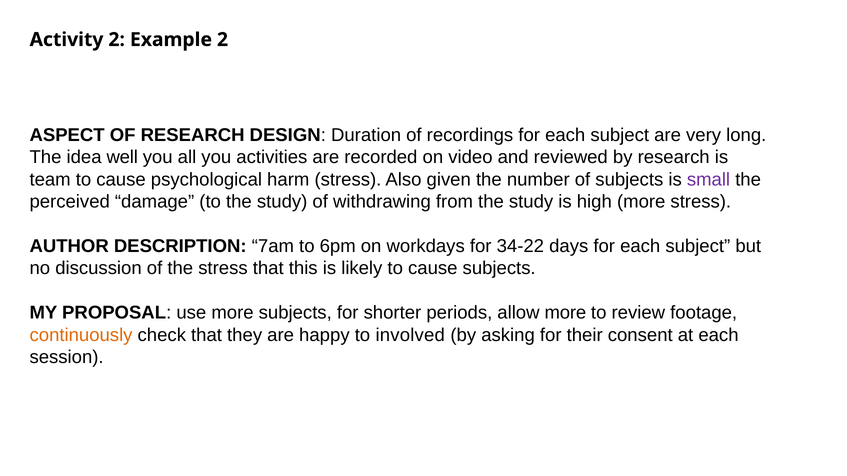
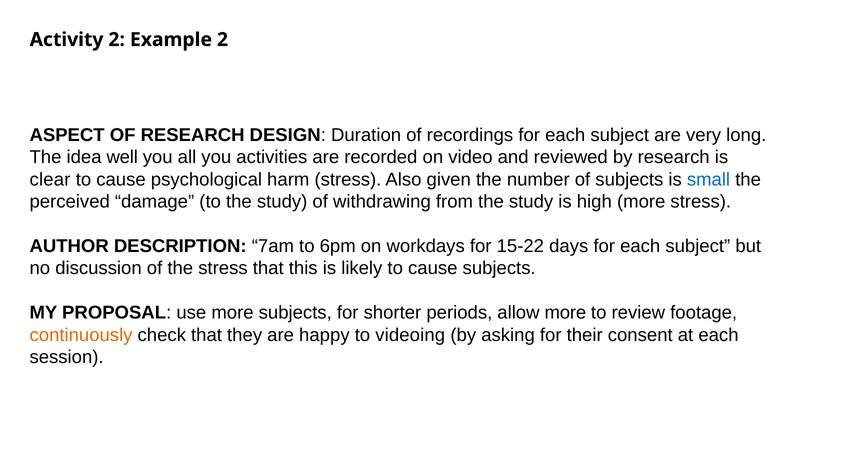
team: team -> clear (50, 180)
small colour: purple -> blue (709, 180)
34-22: 34-22 -> 15-22 (520, 246)
involved: involved -> videoing (410, 335)
